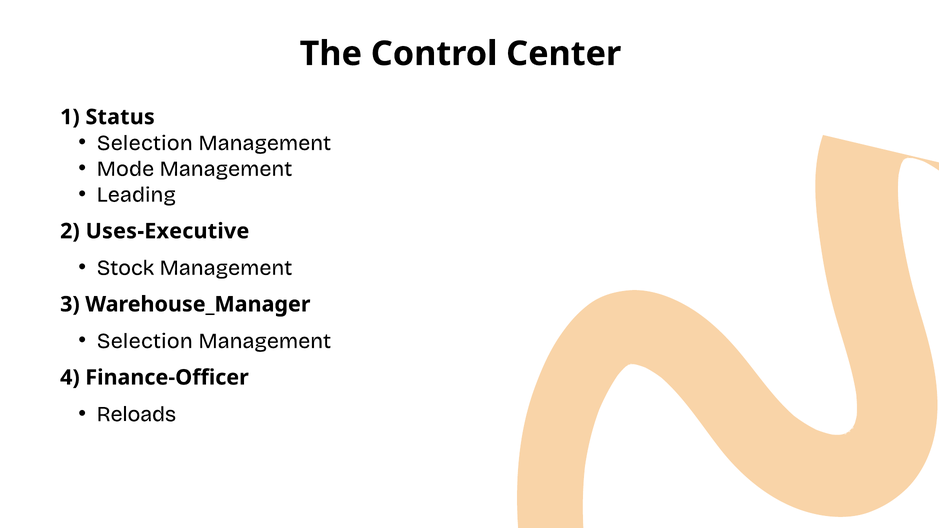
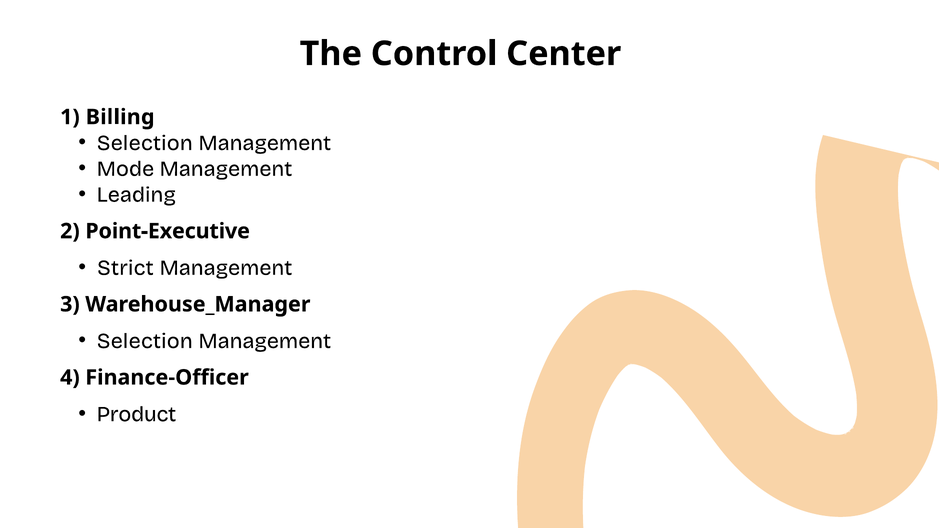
Status: Status -> Billing (120, 117)
Uses-Executive: Uses-Executive -> Point-Executive (168, 231)
Stock: Stock -> Strict (125, 268)
Reloads: Reloads -> Product (136, 414)
